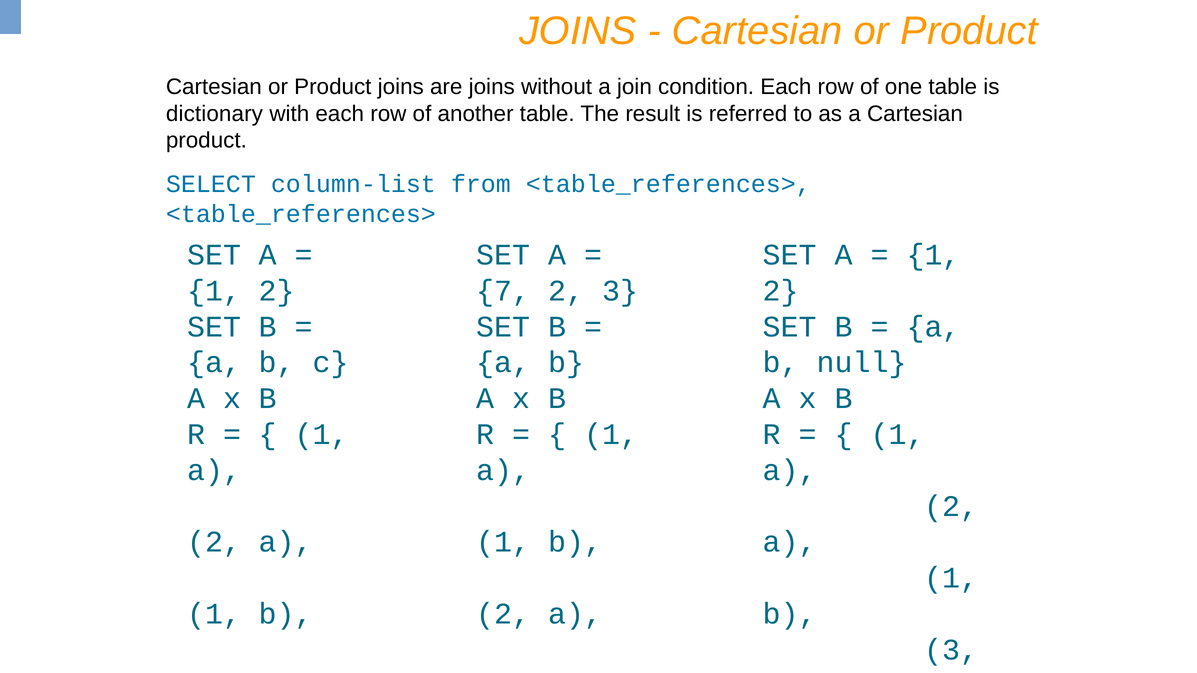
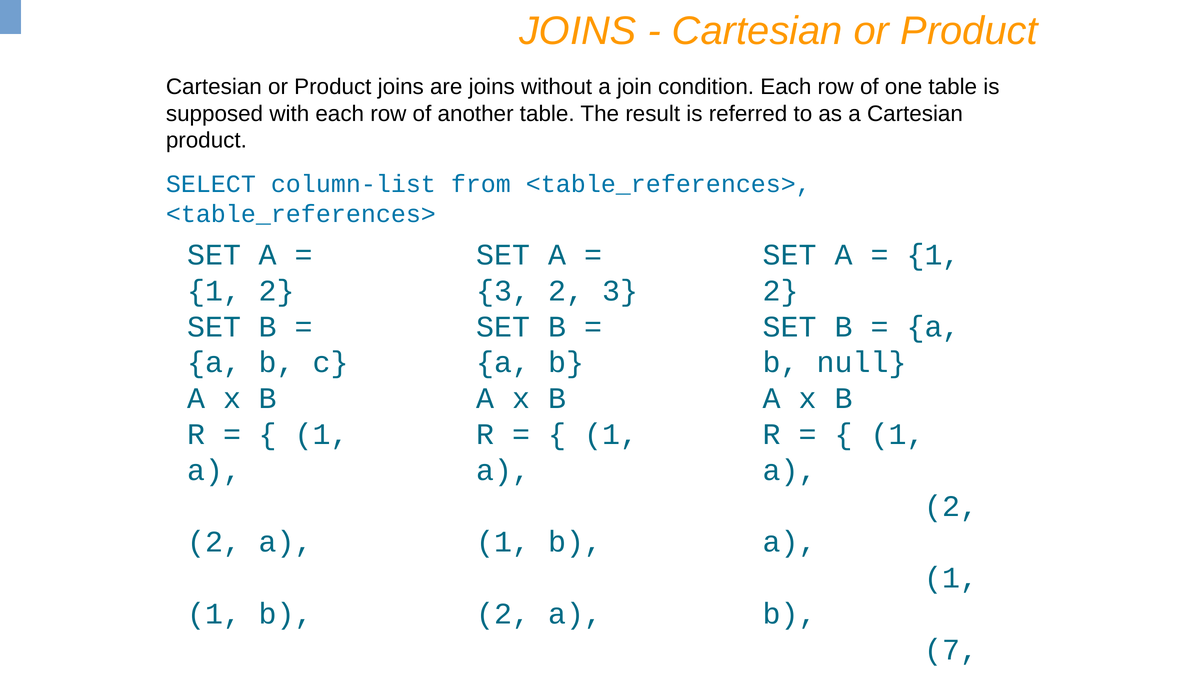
dictionary: dictionary -> supposed (215, 114)
7: 7 -> 3 (503, 291)
3: 3 -> 7 (951, 650)
